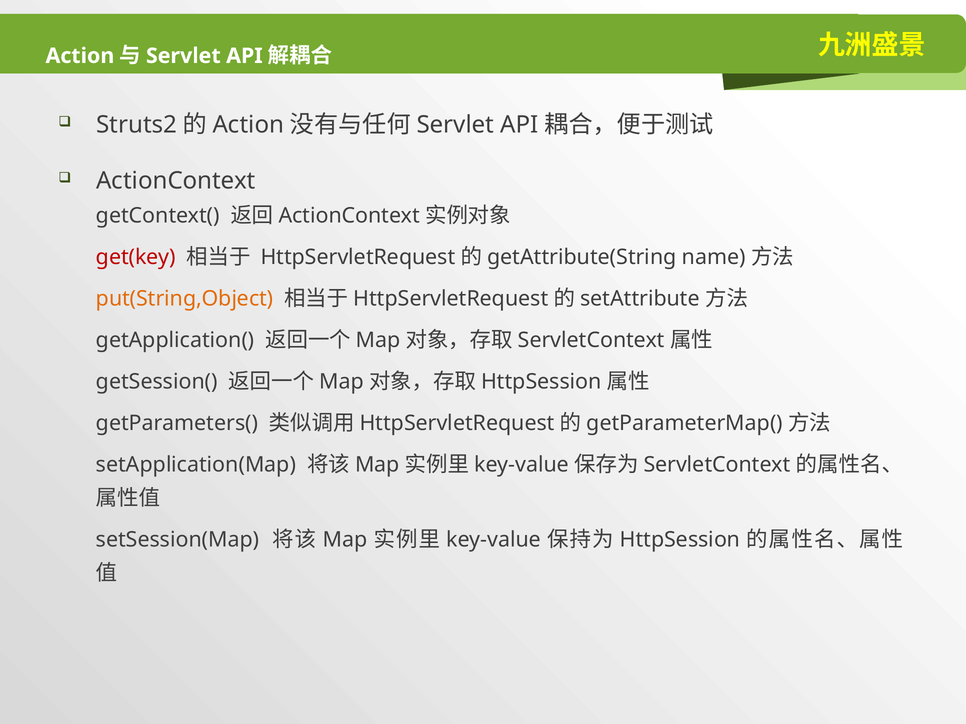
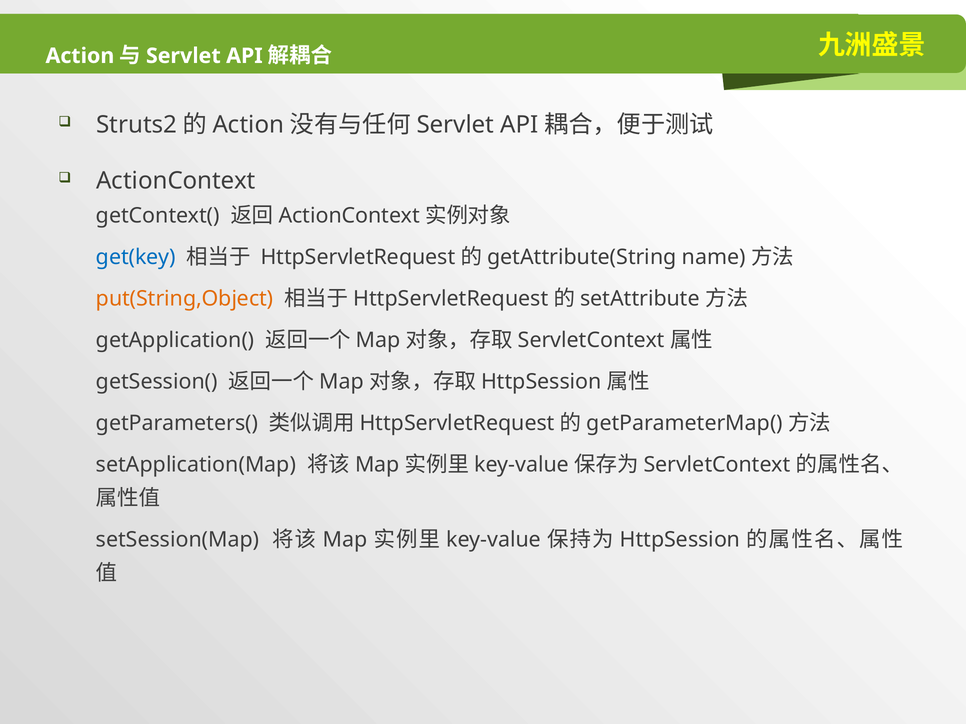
get(key colour: red -> blue (136, 258)
